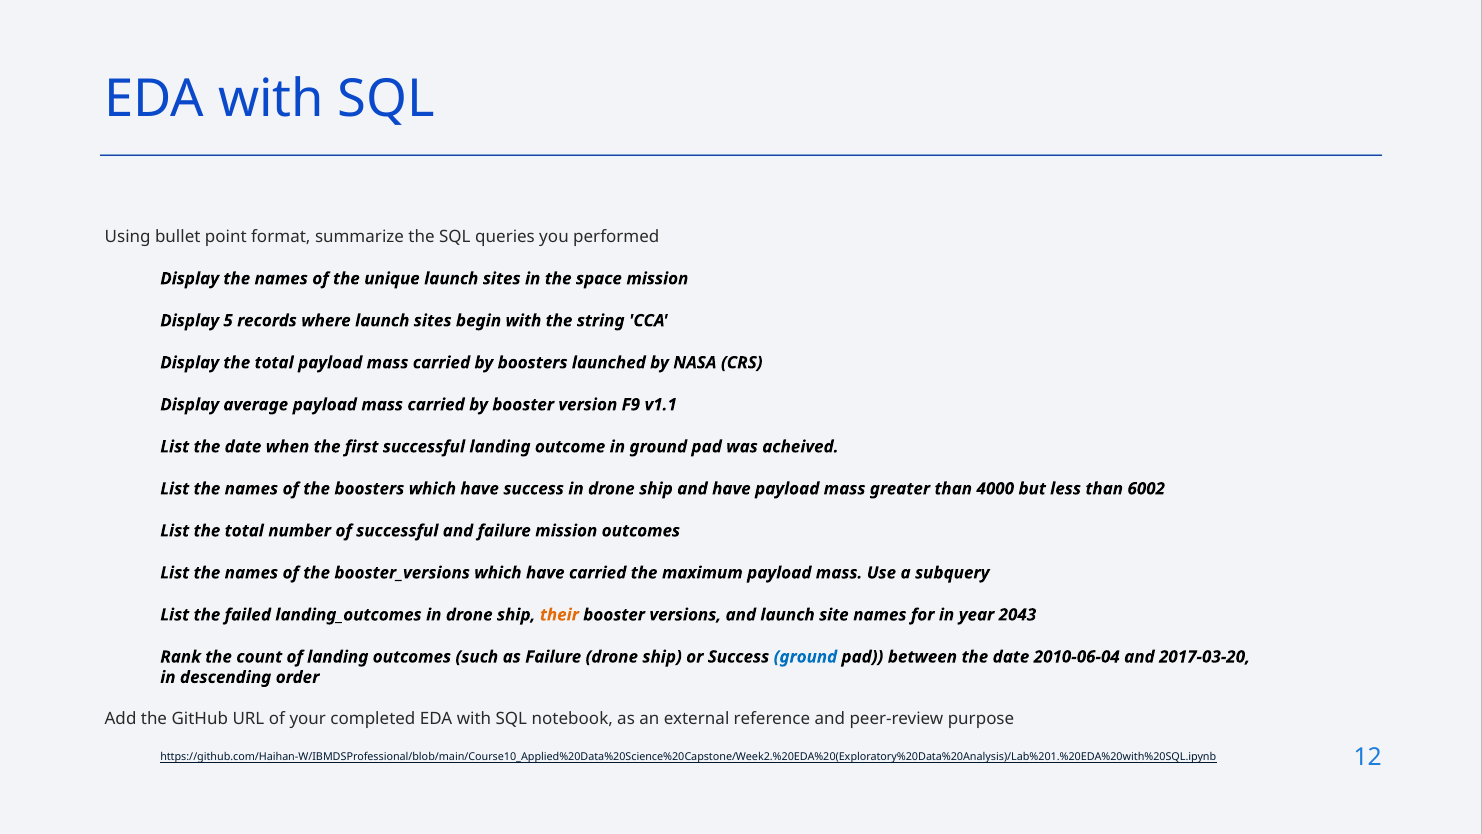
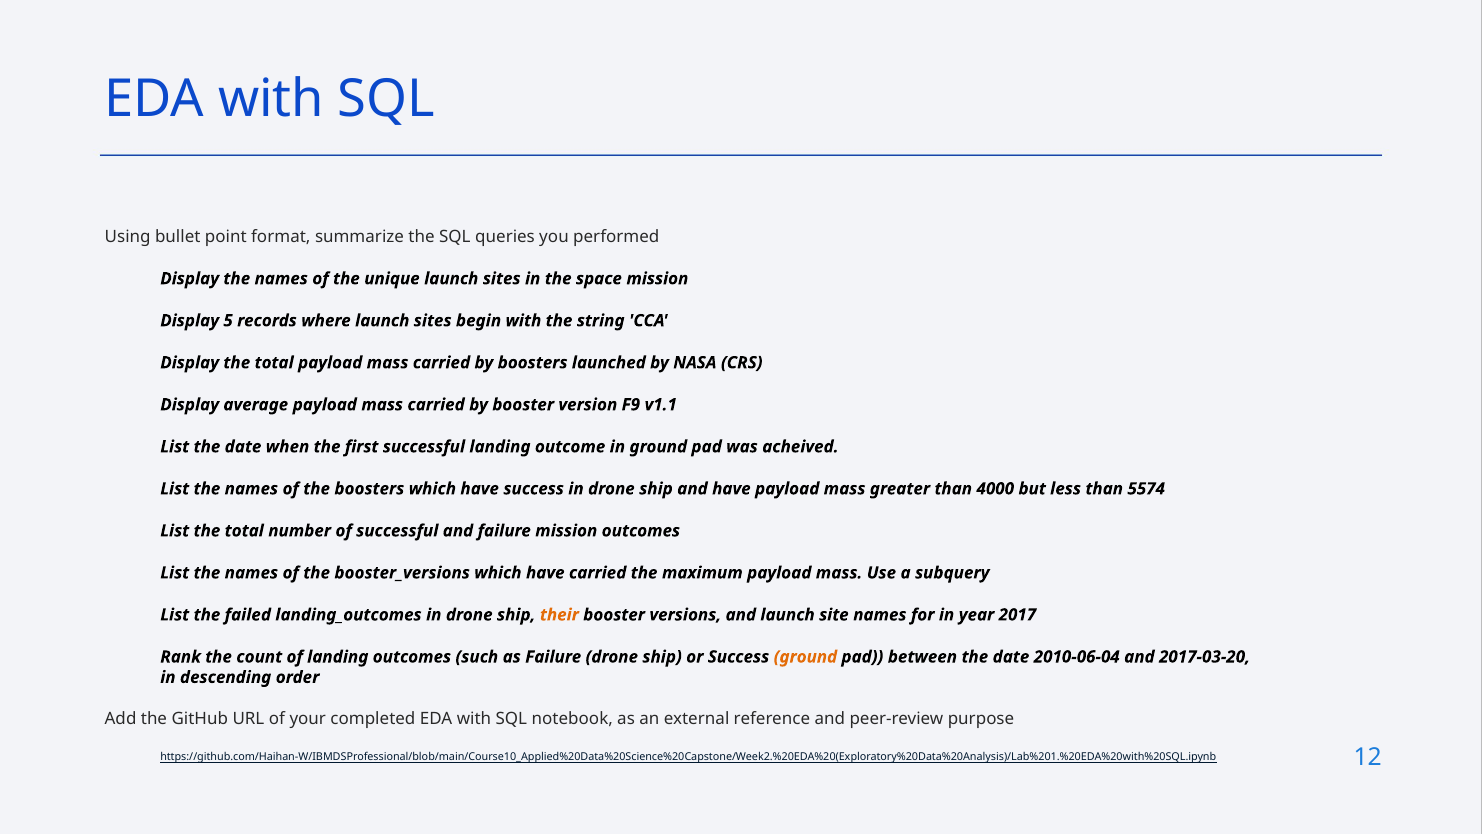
6002: 6002 -> 5574 (1146, 489)
2043: 2043 -> 2017 (1017, 615)
ground colour: blue -> orange (805, 657)
